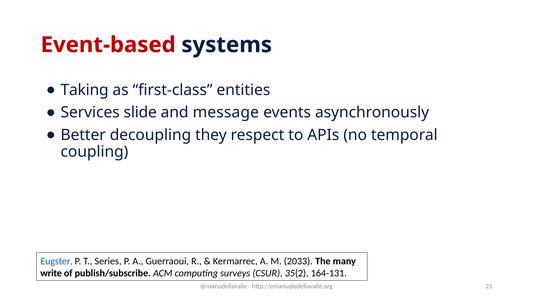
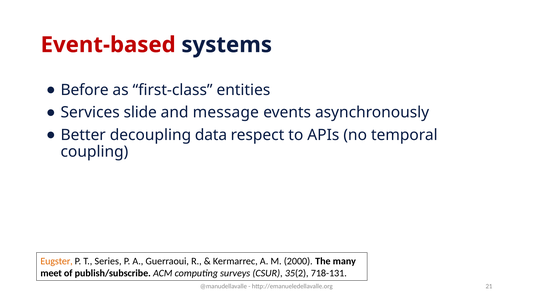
Taking: Taking -> Before (85, 90)
they: they -> data (211, 135)
Eugster colour: blue -> orange (57, 261)
2033: 2033 -> 2000 (298, 261)
write: write -> meet (51, 273)
164-131: 164-131 -> 718-131 (329, 273)
